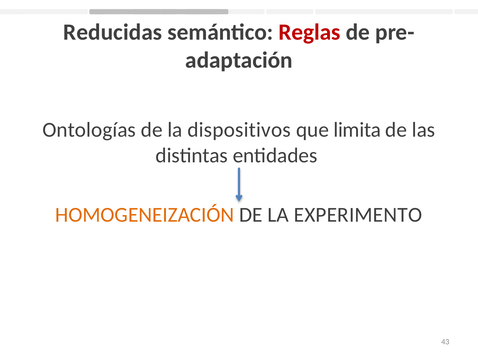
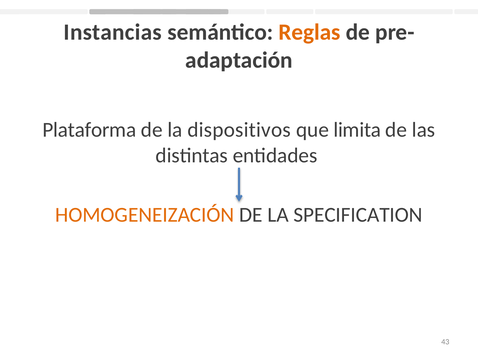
Reducidas: Reducidas -> Instancias (113, 32)
Reglas colour: red -> orange (310, 32)
Ontologías: Ontologías -> Plataforma (89, 130)
EXPERIMENTO: EXPERIMENTO -> SPECIFICATION (358, 215)
